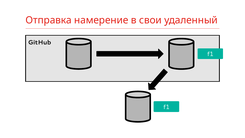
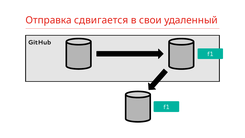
намерение: намерение -> сдвигается (101, 20)
